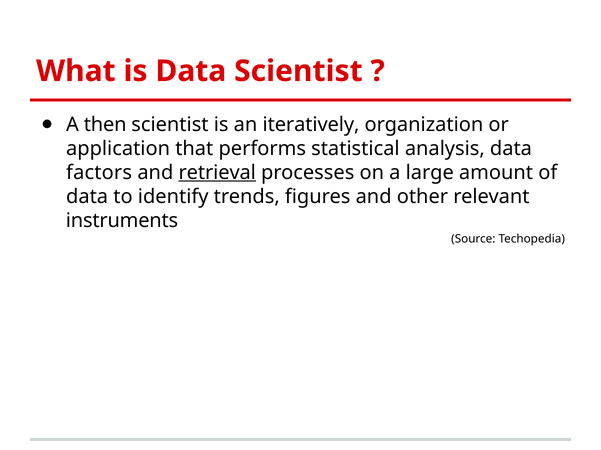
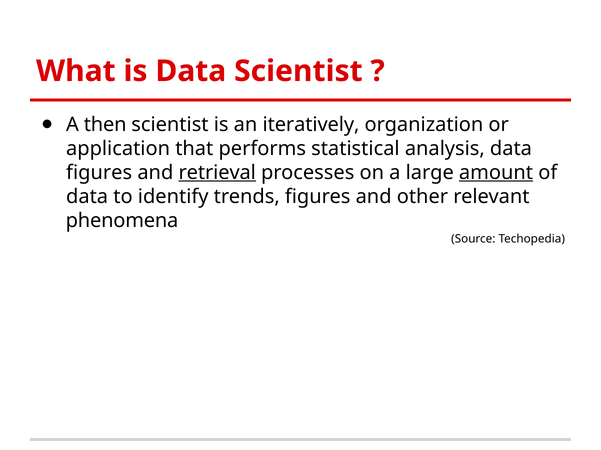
factors: factors -> figures (99, 173)
amount underline: none -> present (496, 173)
instruments: instruments -> phenomena (122, 221)
